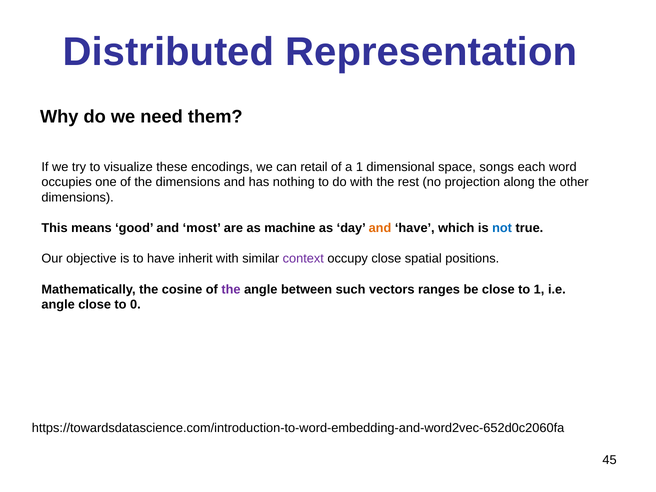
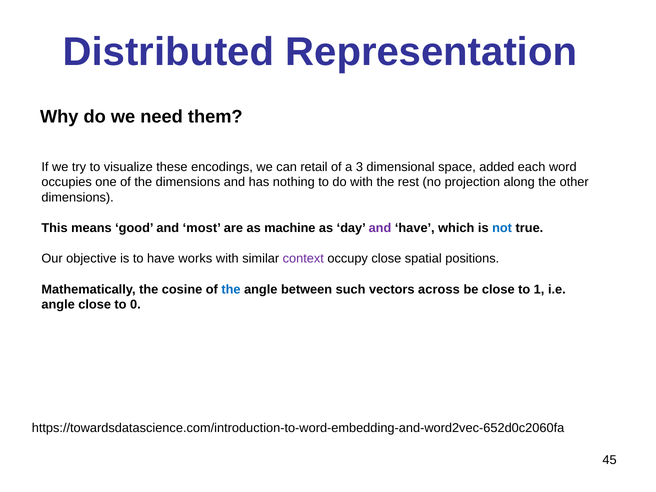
a 1: 1 -> 3 (359, 167)
songs: songs -> added (497, 167)
and colour: orange -> purple (380, 228)
inherit: inherit -> works (195, 259)
the colour: purple -> blue (231, 289)
ranges: ranges -> across (439, 289)
